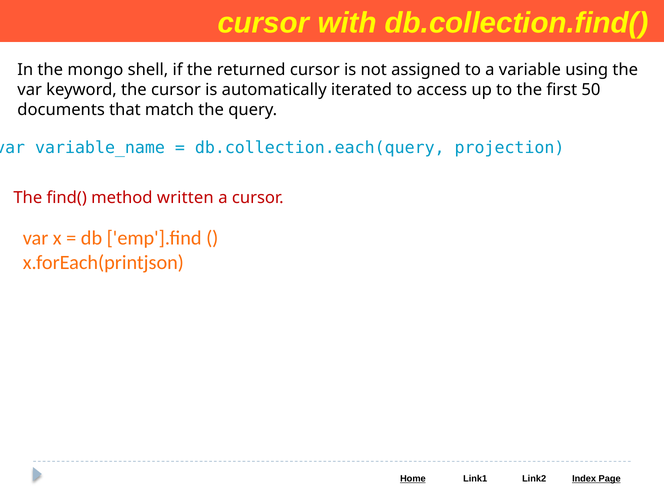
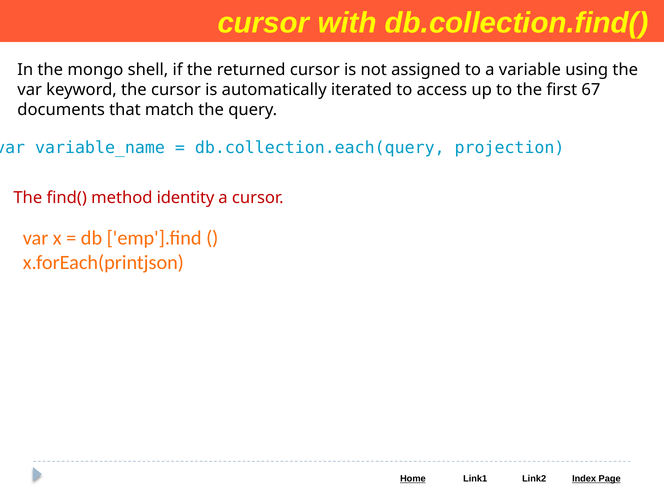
50: 50 -> 67 (591, 90)
written: written -> identity (186, 198)
